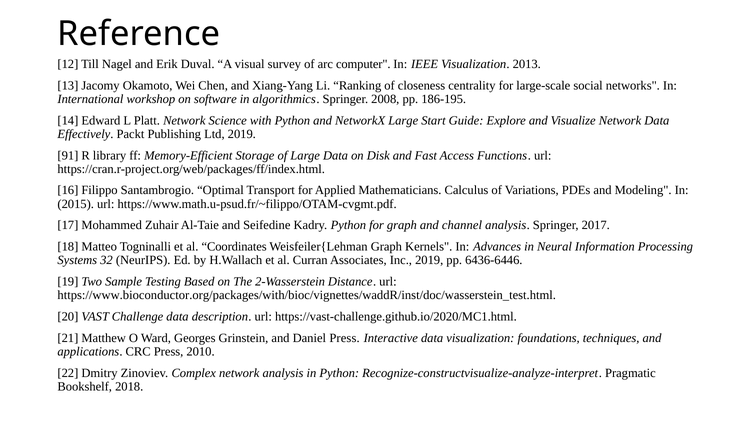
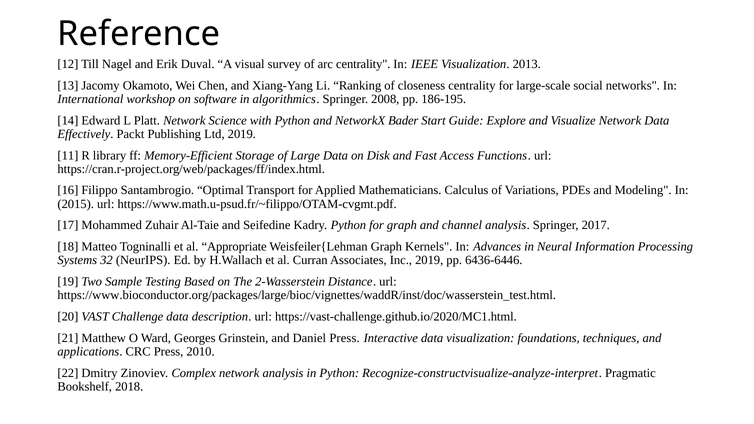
arc computer: computer -> centrality (363, 64)
NetworkX Large: Large -> Bader (403, 120)
91: 91 -> 11 (68, 155)
Coordinates: Coordinates -> Appropriate (234, 247)
https://www.bioconductor.org/packages/with/bioc/vignettes/waddR/inst/doc/wasserstein_test.html: https://www.bioconductor.org/packages/with/bioc/vignettes/waddR/inst/doc/wasserstein_test.html -> https://www.bioconductor.org/packages/large/bioc/vignettes/waddR/inst/doc/wasserstein_test.html (307, 295)
